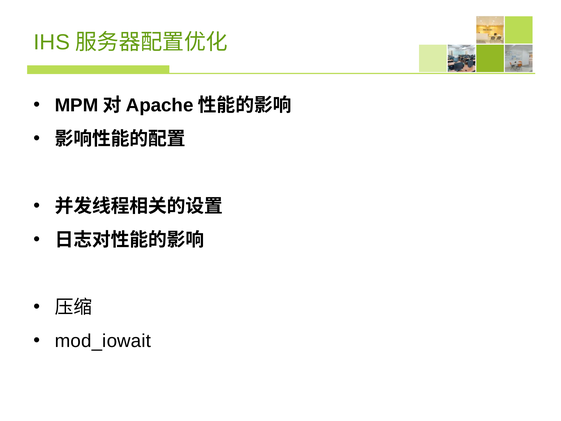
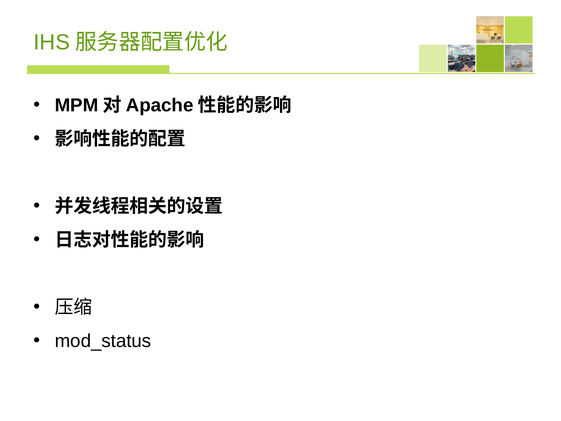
mod_iowait: mod_iowait -> mod_status (103, 341)
